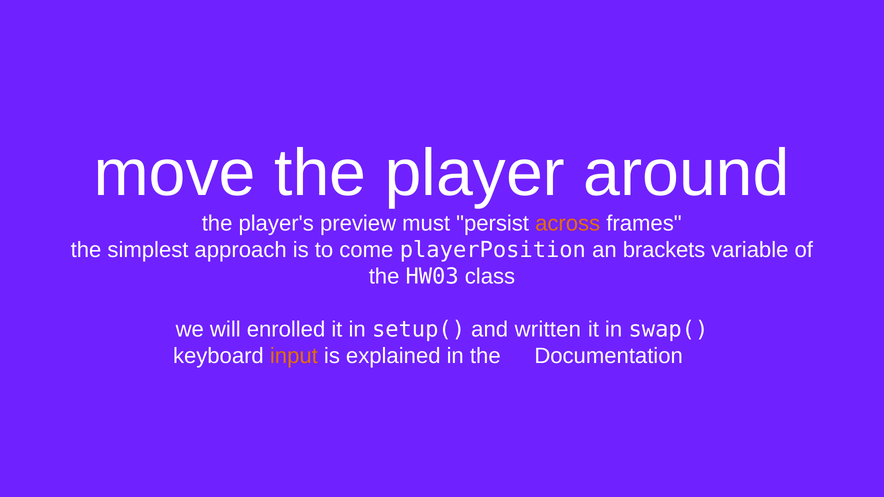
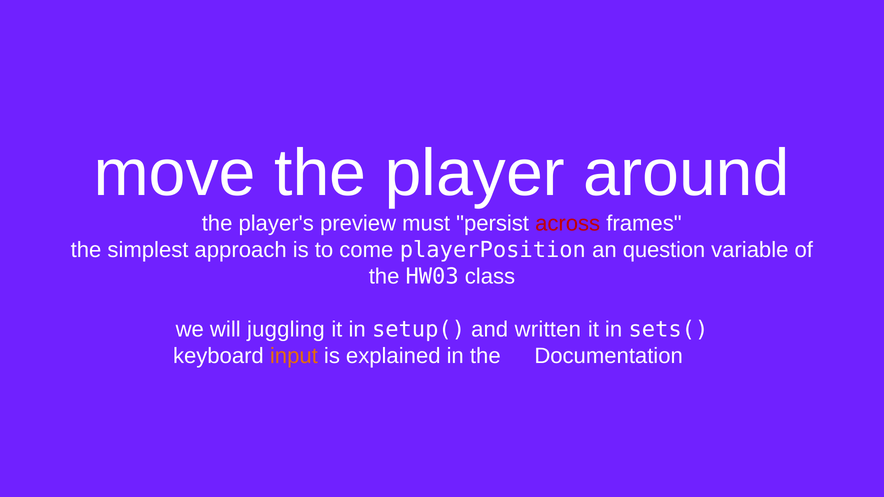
across colour: orange -> red (568, 224)
brackets: brackets -> question (664, 250)
enrolled: enrolled -> juggling (286, 330)
swap(: swap( -> sets( (668, 330)
